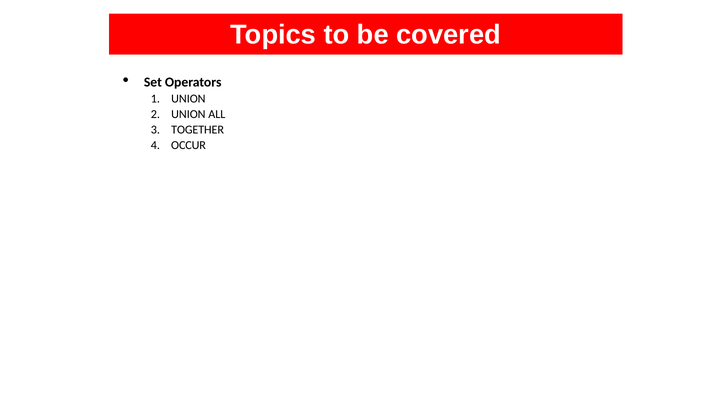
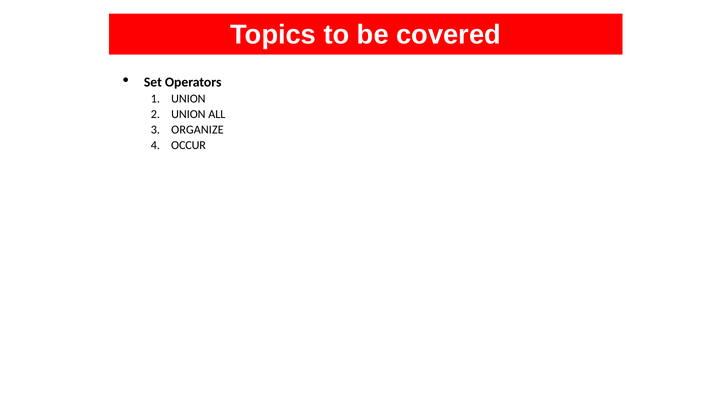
TOGETHER: TOGETHER -> ORGANIZE (197, 130)
